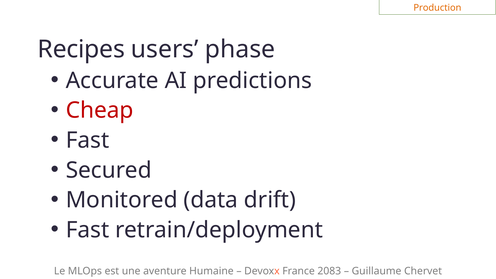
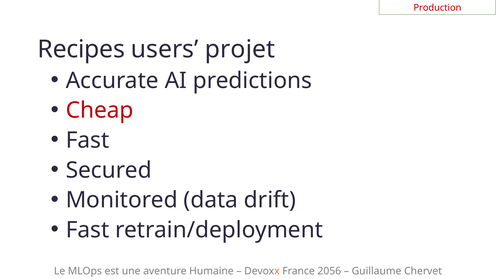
Production colour: orange -> red (437, 8)
phase: phase -> projet (240, 49)
2083: 2083 -> 2056 (329, 271)
